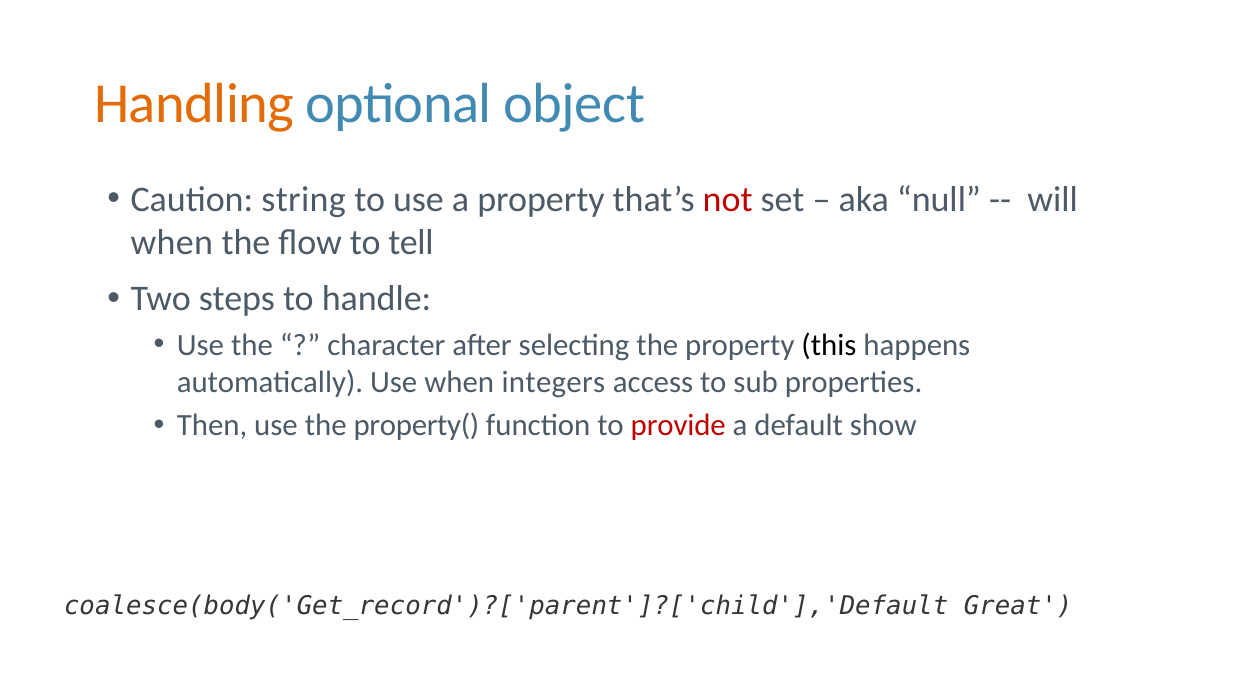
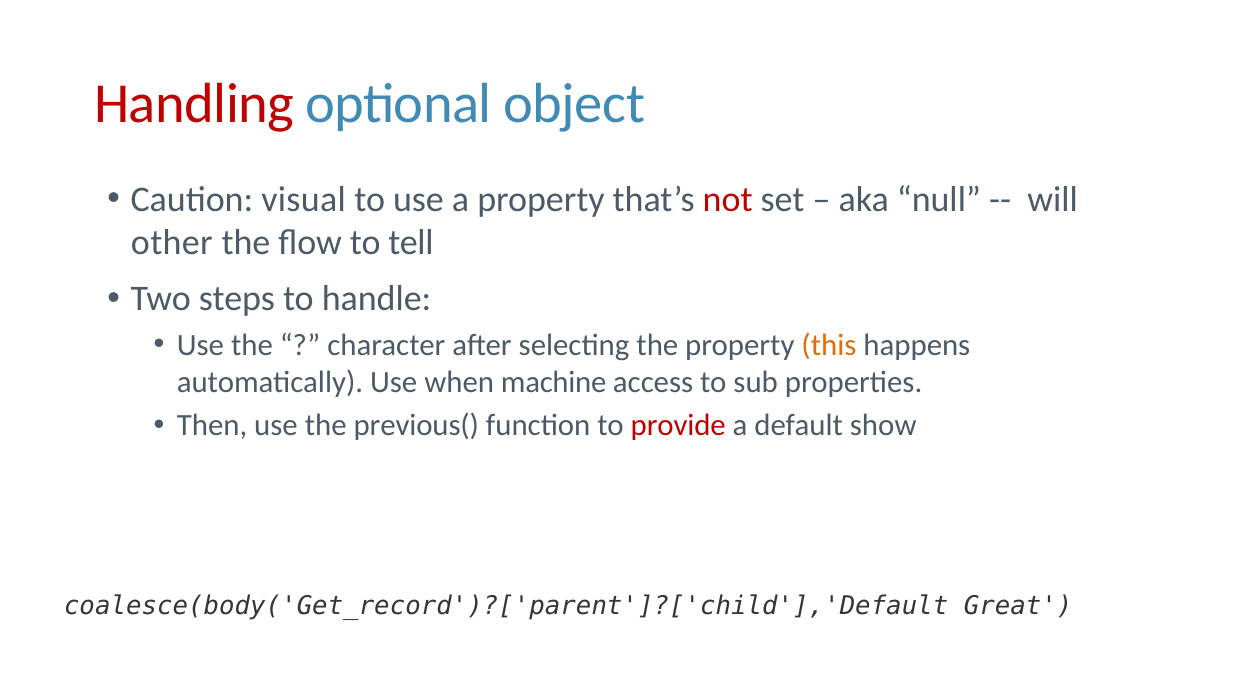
Handling colour: orange -> red (194, 104)
string: string -> visual (304, 200)
when: when -> other (172, 243)
this colour: black -> orange (829, 345)
integers: integers -> machine (554, 382)
property(: property( -> previous( (416, 426)
